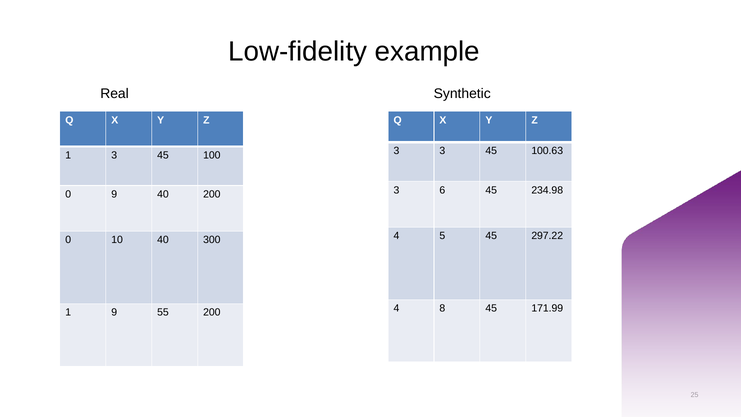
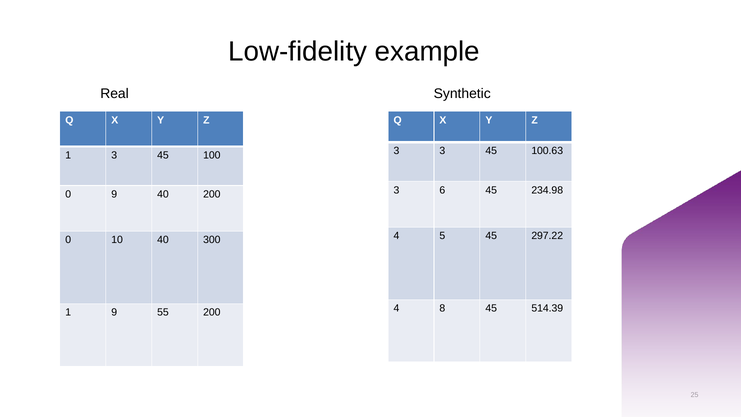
171.99: 171.99 -> 514.39 (547, 308)
